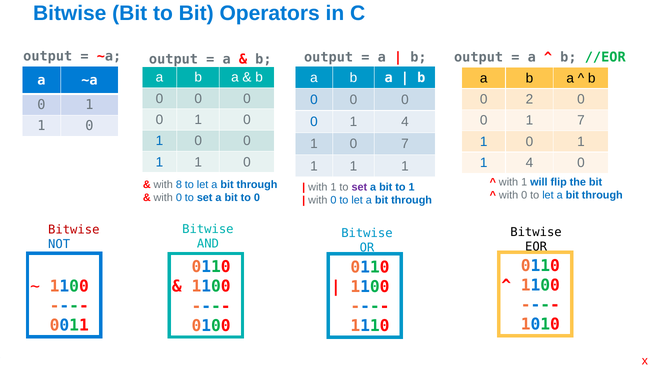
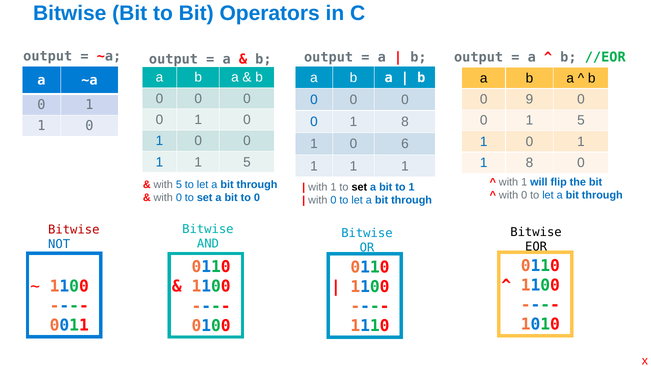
2: 2 -> 9 (530, 99)
0 1 7: 7 -> 5 (581, 121)
0 1 4: 4 -> 8 (405, 122)
0 7: 7 -> 6 (405, 144)
0: 0 -> 5 (247, 162)
4: 4 -> 8 (530, 163)
with 8: 8 -> 5 (179, 185)
set colour: purple -> black (359, 187)
